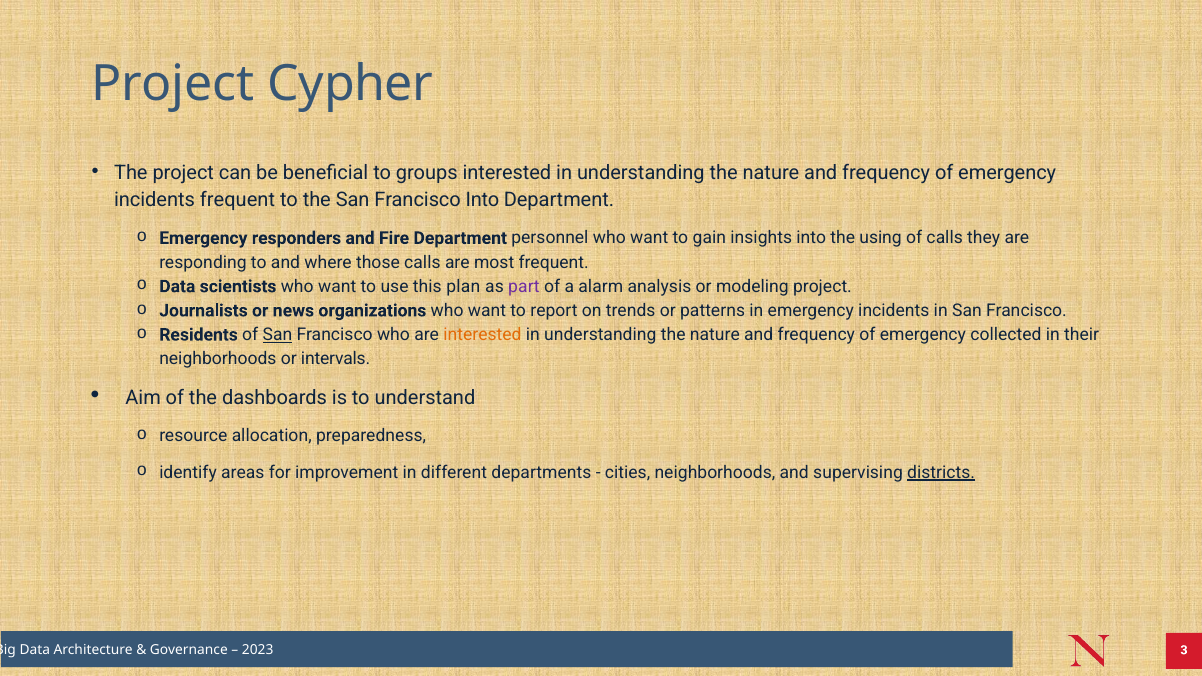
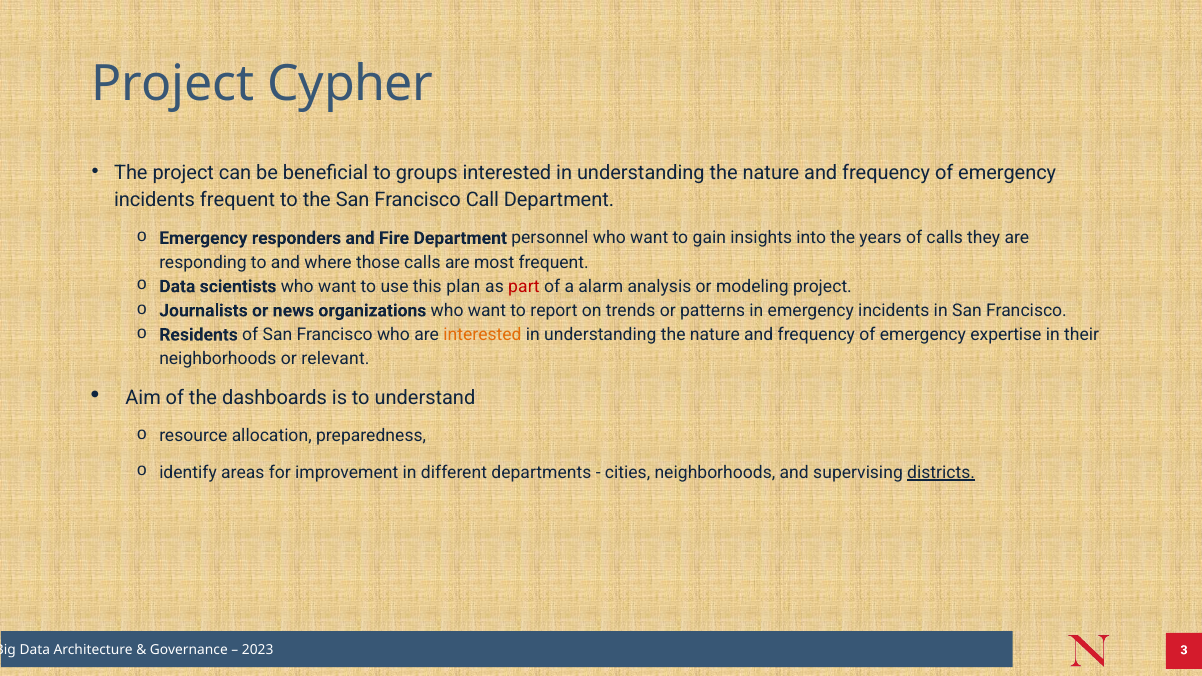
Francisco Into: Into -> Call (482, 200)
using: using -> years (881, 238)
part colour: purple -> red (524, 286)
San underline: present -> none (277, 335)
collected: collected -> expertise (1006, 335)
intervals: intervals -> relevant (335, 359)
